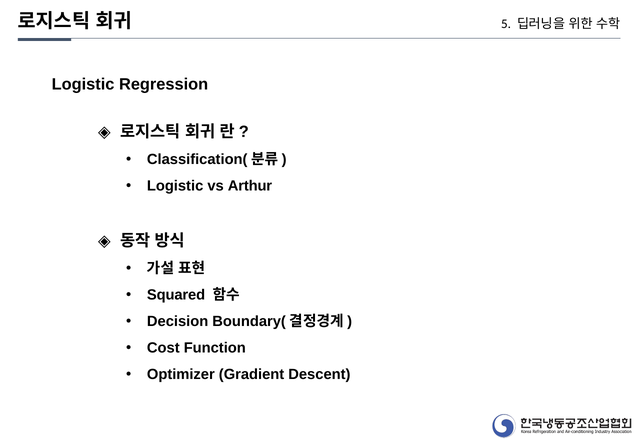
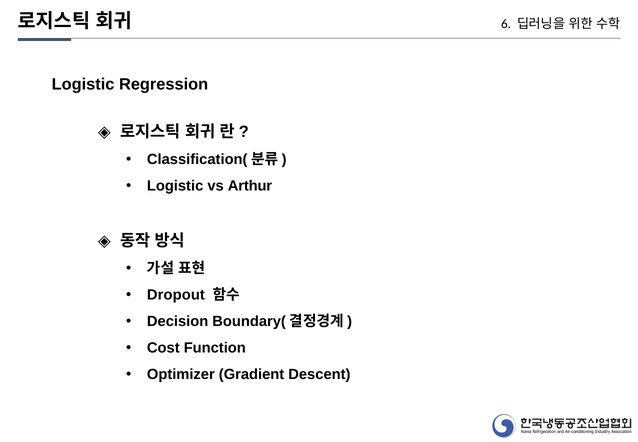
5: 5 -> 6 (506, 24)
Squared: Squared -> Dropout (176, 295)
